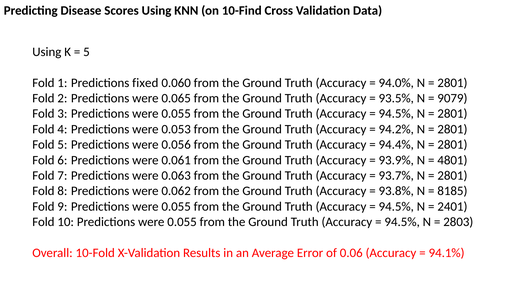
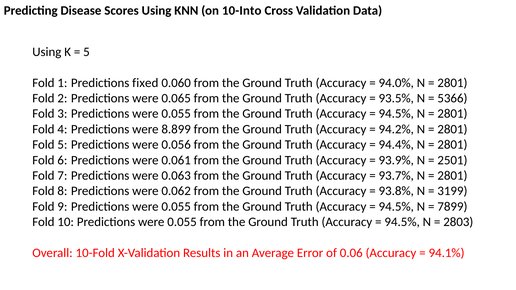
10-Find: 10-Find -> 10-Into (242, 11)
9079: 9079 -> 5366 (452, 98)
0.053: 0.053 -> 8.899 (176, 129)
4801: 4801 -> 2501 (452, 160)
8185: 8185 -> 3199 (452, 191)
2401: 2401 -> 7899 (452, 207)
